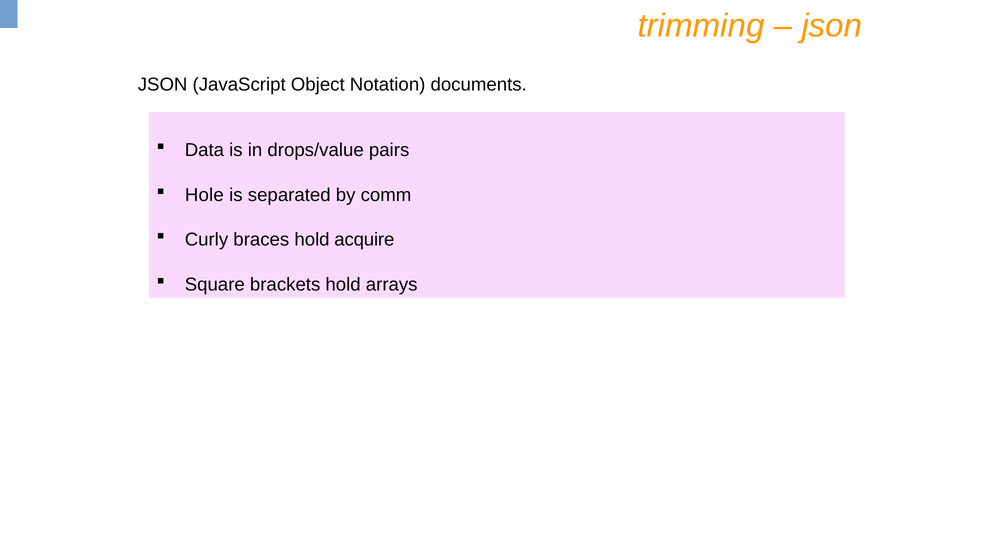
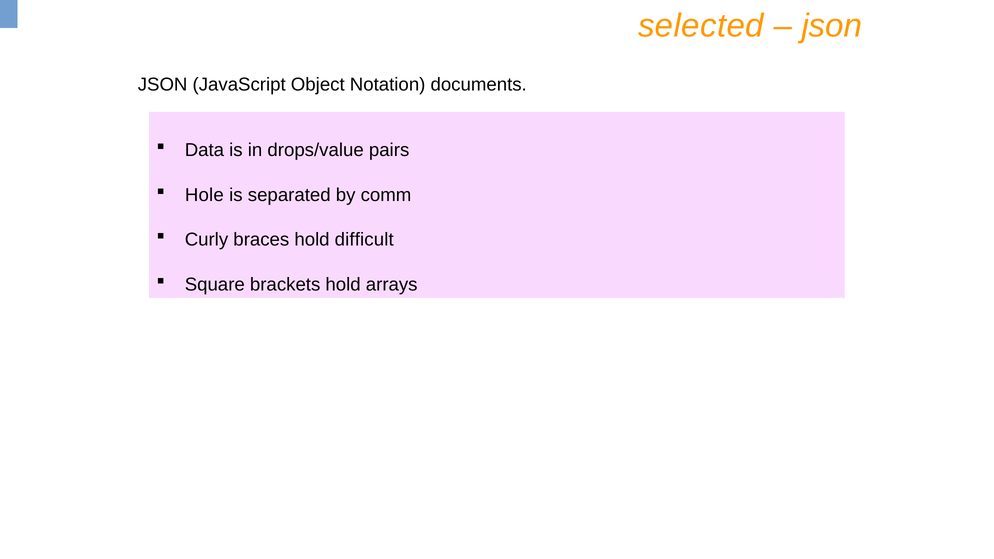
trimming: trimming -> selected (701, 26)
acquire: acquire -> difficult (364, 240)
